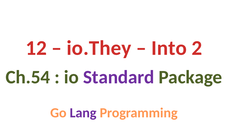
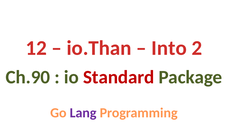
io.They: io.They -> io.Than (99, 48)
Ch.54: Ch.54 -> Ch.90 (28, 77)
Standard colour: purple -> red (119, 77)
